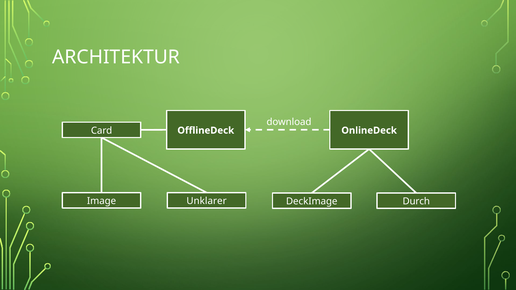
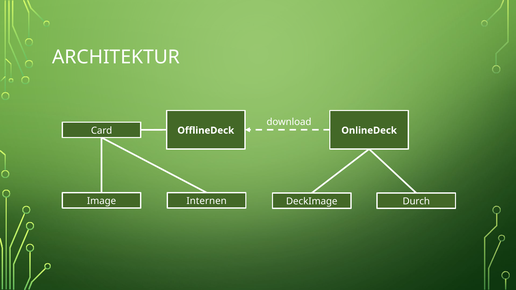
Unklarer: Unklarer -> Internen (207, 201)
